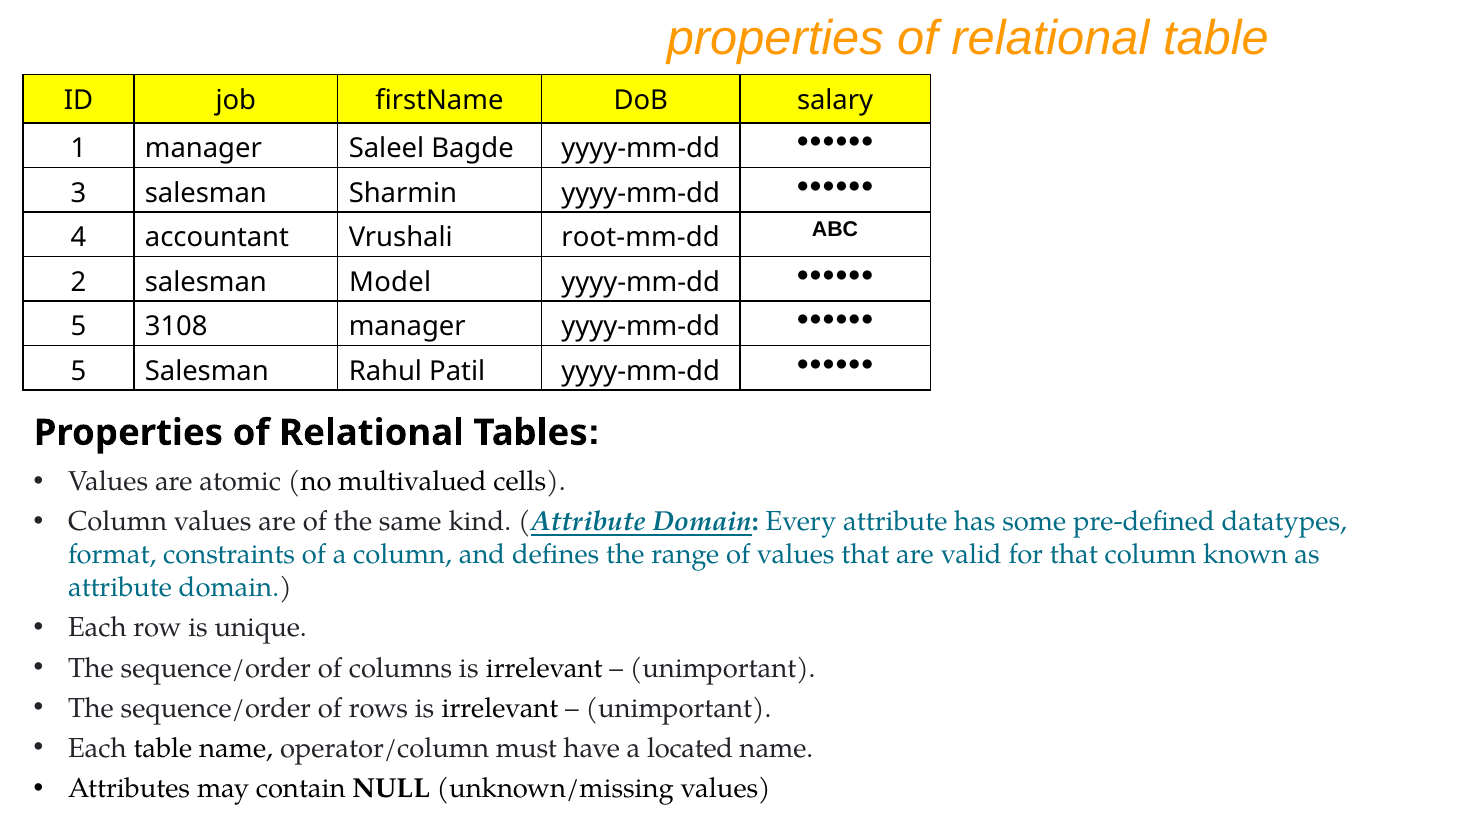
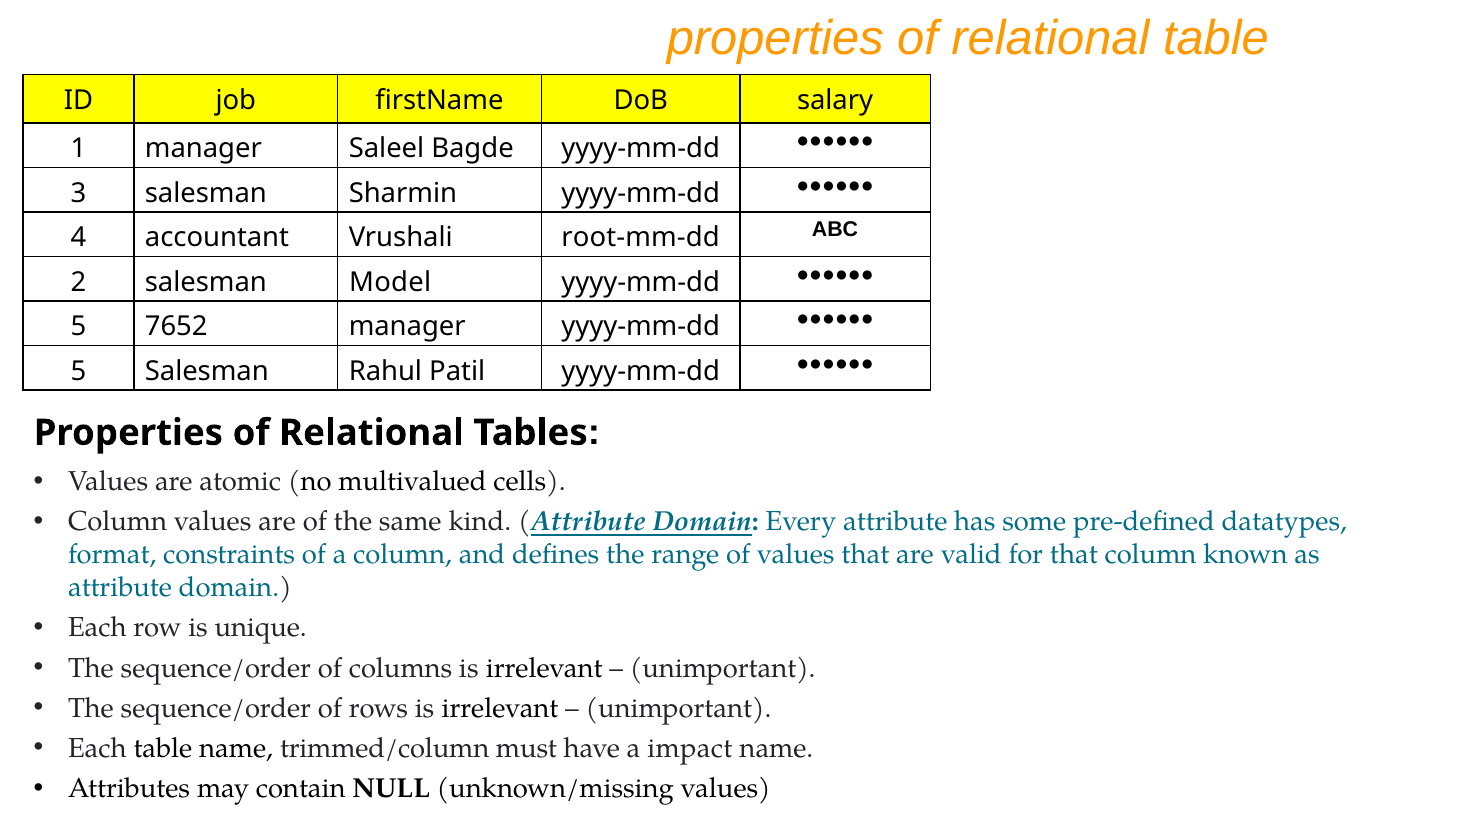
3108: 3108 -> 7652 (176, 327)
operator/column: operator/column -> trimmed/column (385, 748)
located: located -> impact (690, 748)
